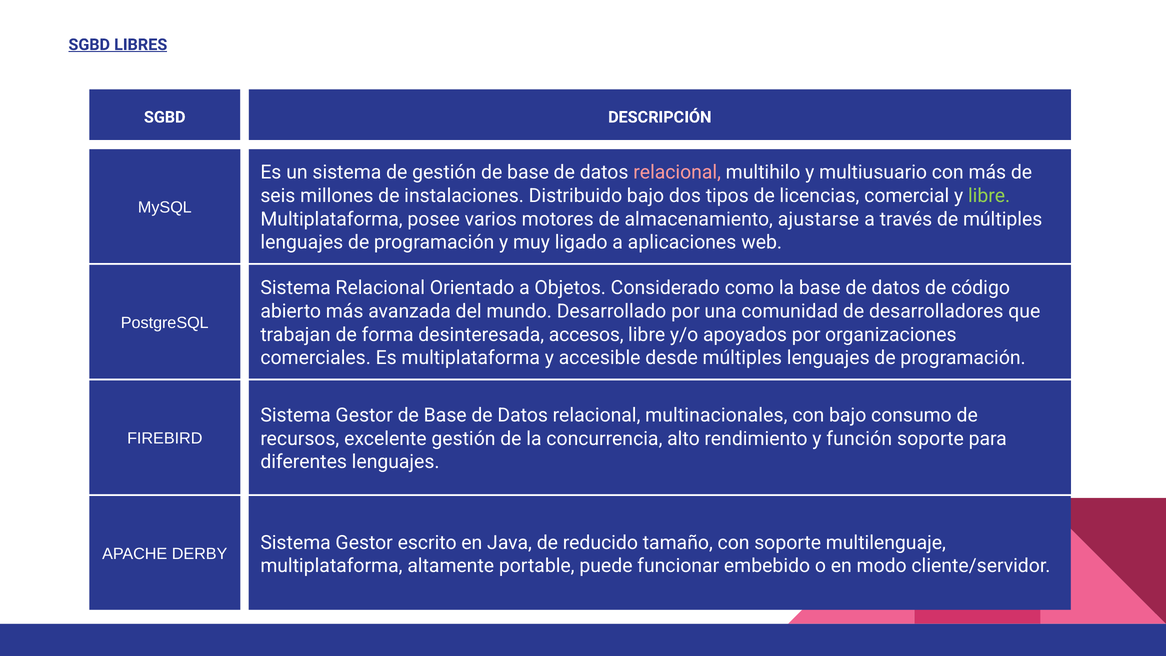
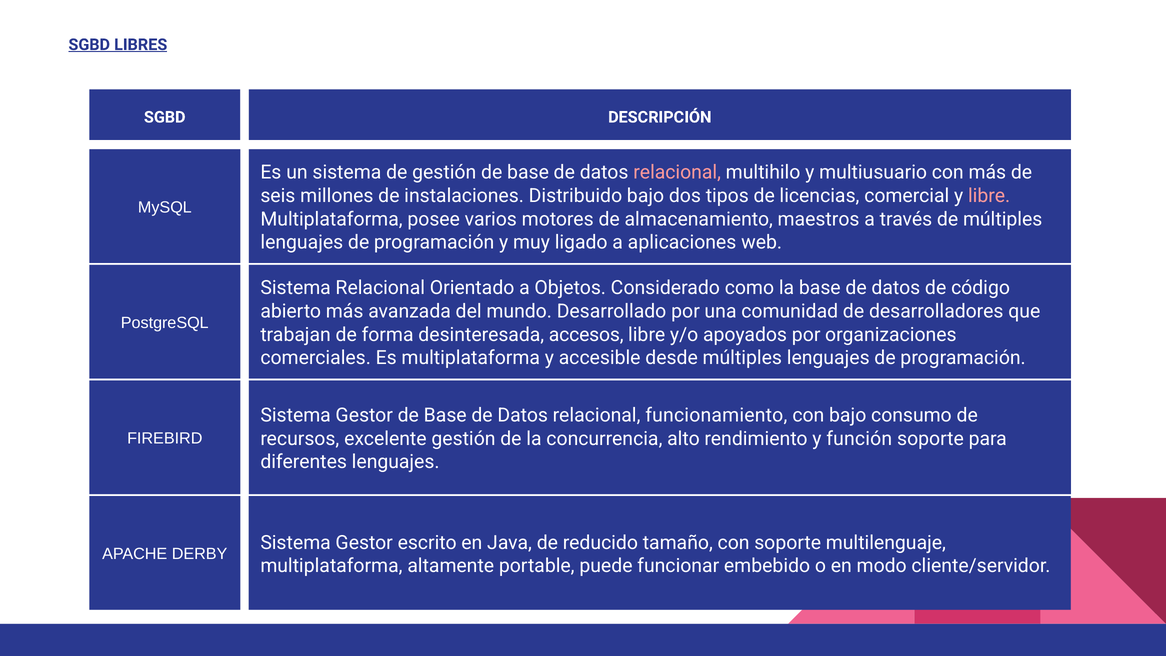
libre colour: light green -> pink (989, 196)
ajustarse: ajustarse -> maestros (819, 219)
multinacionales: multinacionales -> funcionamiento (716, 415)
